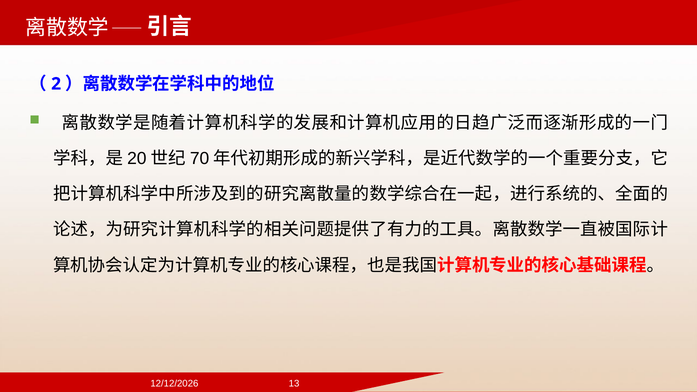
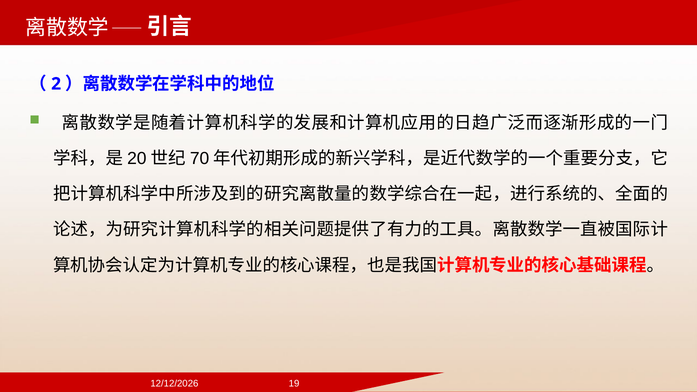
13: 13 -> 19 (294, 383)
